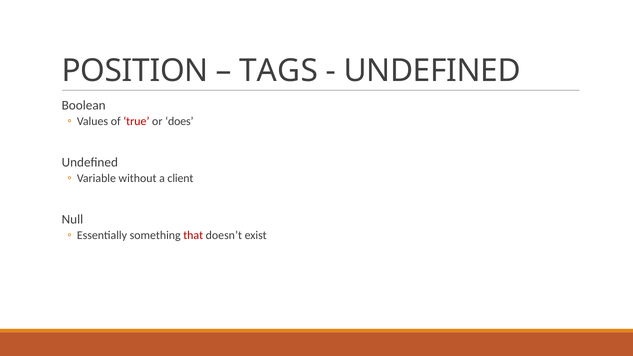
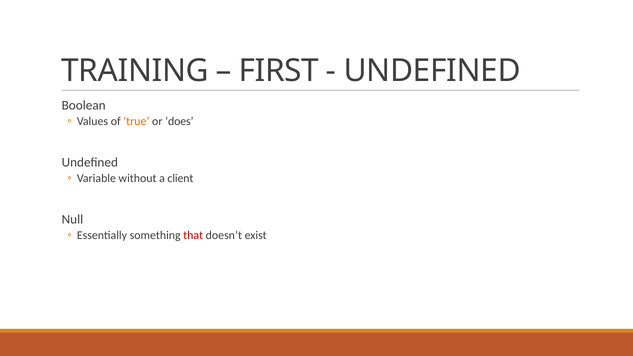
POSITION: POSITION -> TRAINING (135, 71)
TAGS: TAGS -> FIRST (279, 71)
true colour: red -> orange (136, 121)
